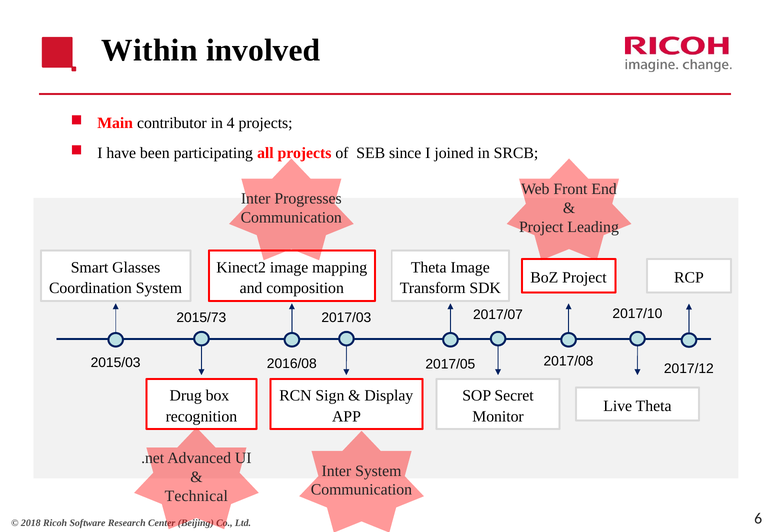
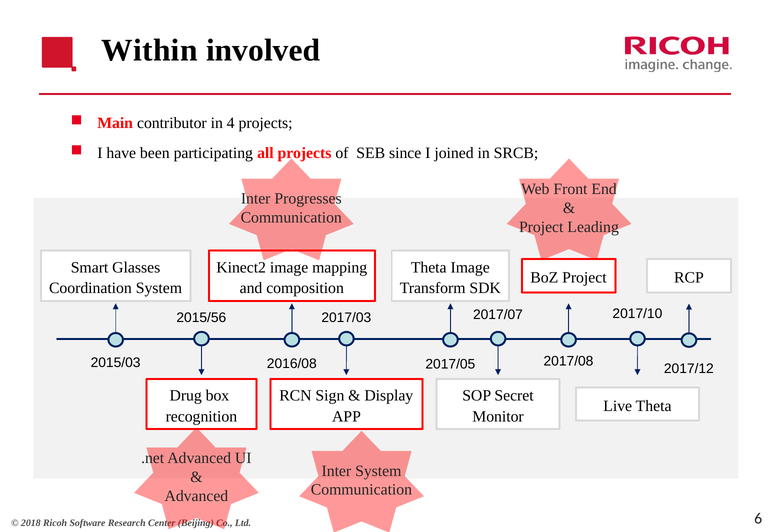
2015/73: 2015/73 -> 2015/56 (201, 318)
Technical: Technical -> Advanced (196, 496)
